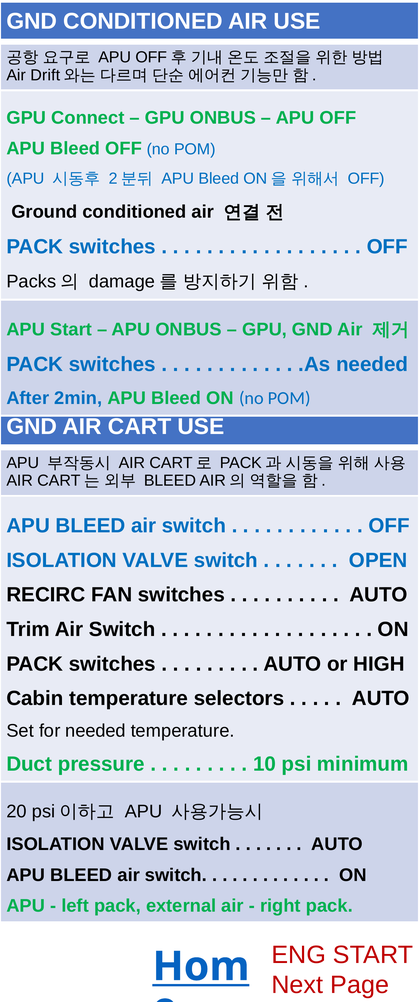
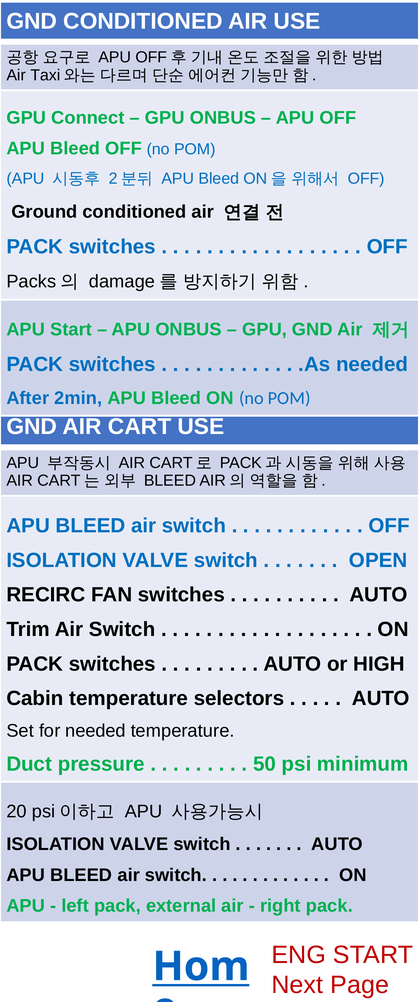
Drift: Drift -> Taxi (45, 75)
10: 10 -> 50 (264, 764)
